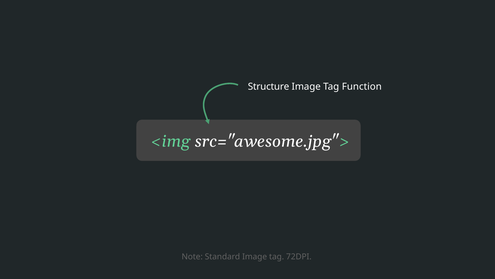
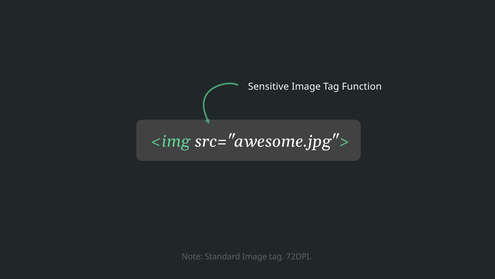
Structure: Structure -> Sensitive (268, 87)
